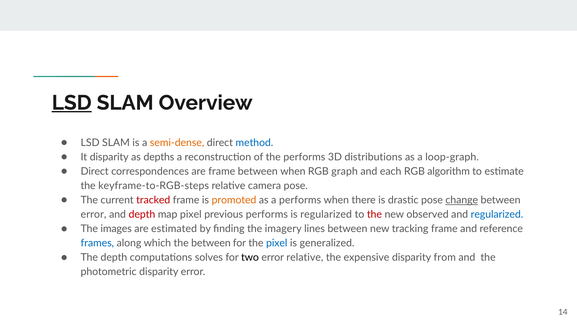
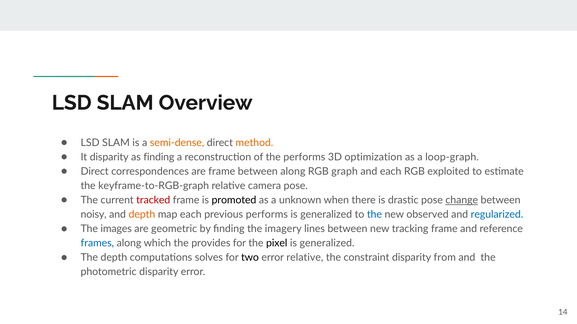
LSD underline: present -> none (72, 103)
method colour: blue -> orange (254, 143)
as depths: depths -> finding (159, 157)
distributions: distributions -> optimization (373, 157)
between when: when -> along (293, 172)
algorithm: algorithm -> exploited (449, 172)
keyframe-to-RGB-steps: keyframe-to-RGB-steps -> keyframe-to-RGB-graph (154, 186)
promoted colour: orange -> black (234, 200)
a performs: performs -> unknown (300, 200)
error: error -> noisy (94, 215)
depth colour: red -> orange (142, 215)
map pixel: pixel -> each (191, 215)
regularized: regularized -> generalized (326, 215)
the colour: red -> blue (374, 215)
estimated: estimated -> geometric (174, 229)
the between: between -> provides (211, 244)
pixel colour: blue -> black (277, 244)
expensive: expensive -> constraint (366, 258)
